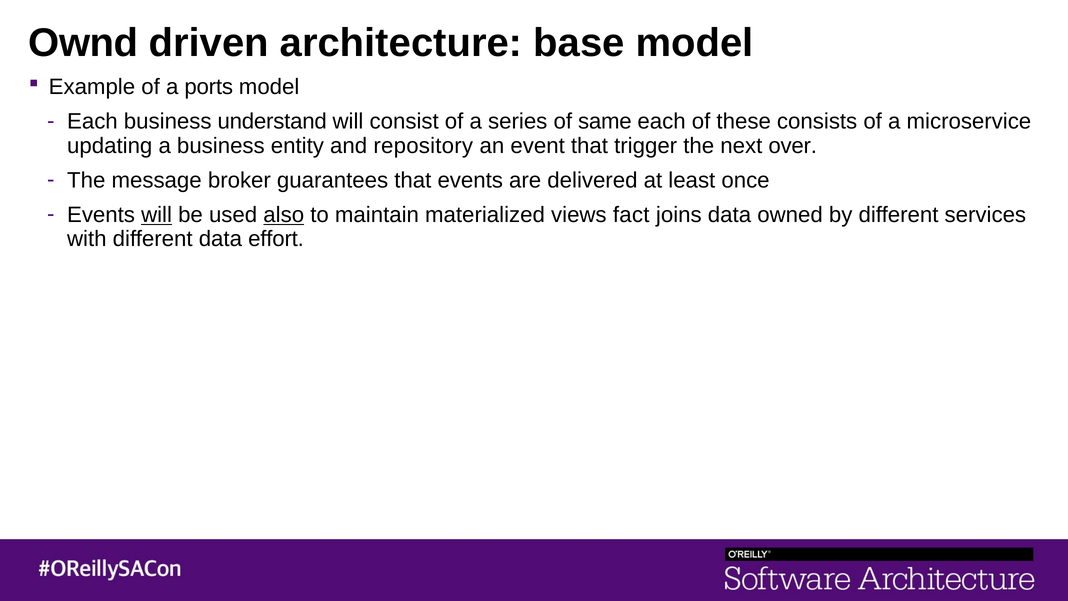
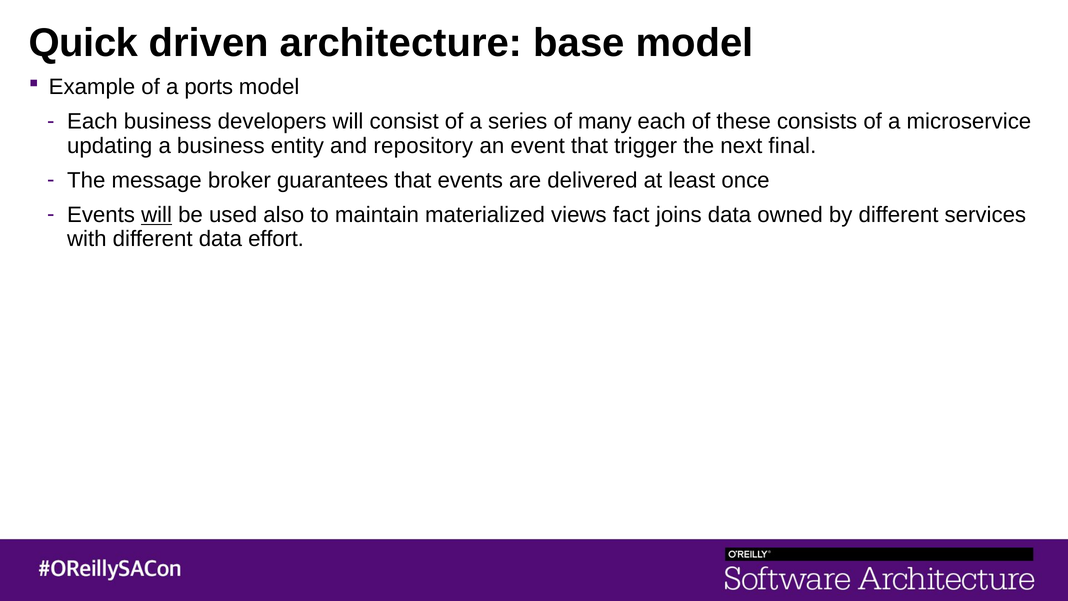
Ownd: Ownd -> Quick (83, 43)
understand: understand -> developers (272, 122)
same: same -> many (605, 122)
over: over -> final (792, 146)
also underline: present -> none (284, 215)
